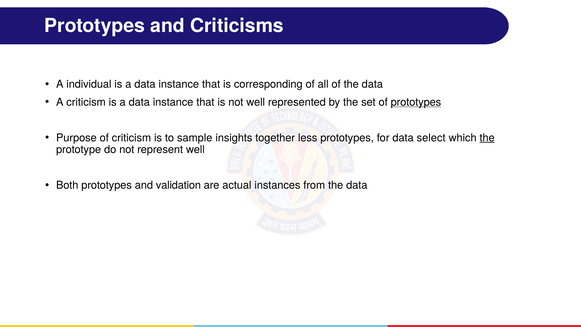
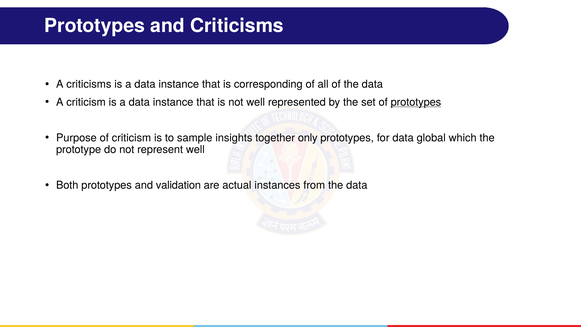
A individual: individual -> criticisms (89, 84)
less: less -> only (308, 138)
select: select -> global (431, 138)
the underline: present -> none (487, 138)
